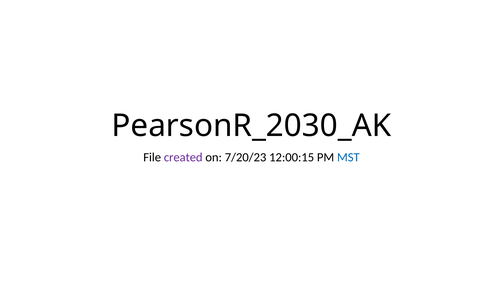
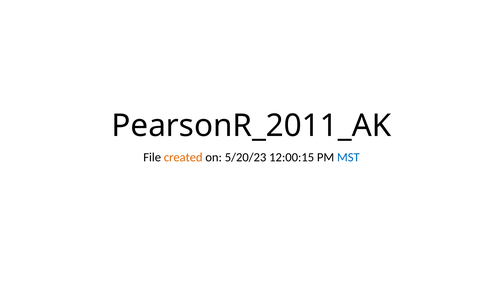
PearsonR_2030_AK: PearsonR_2030_AK -> PearsonR_2011_AK (251, 126)
created colour: purple -> orange (183, 157)
7/20/23: 7/20/23 -> 5/20/23 (246, 157)
